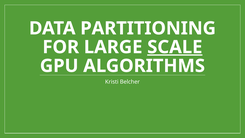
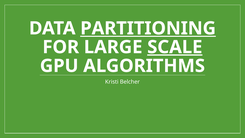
PARTITIONING underline: none -> present (148, 28)
